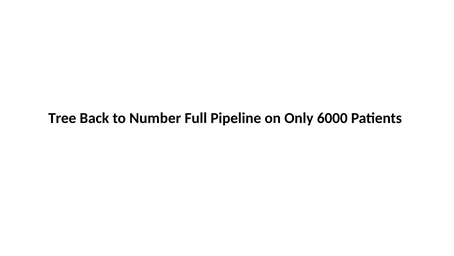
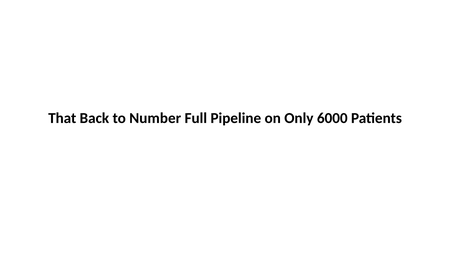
Tree: Tree -> That (62, 118)
